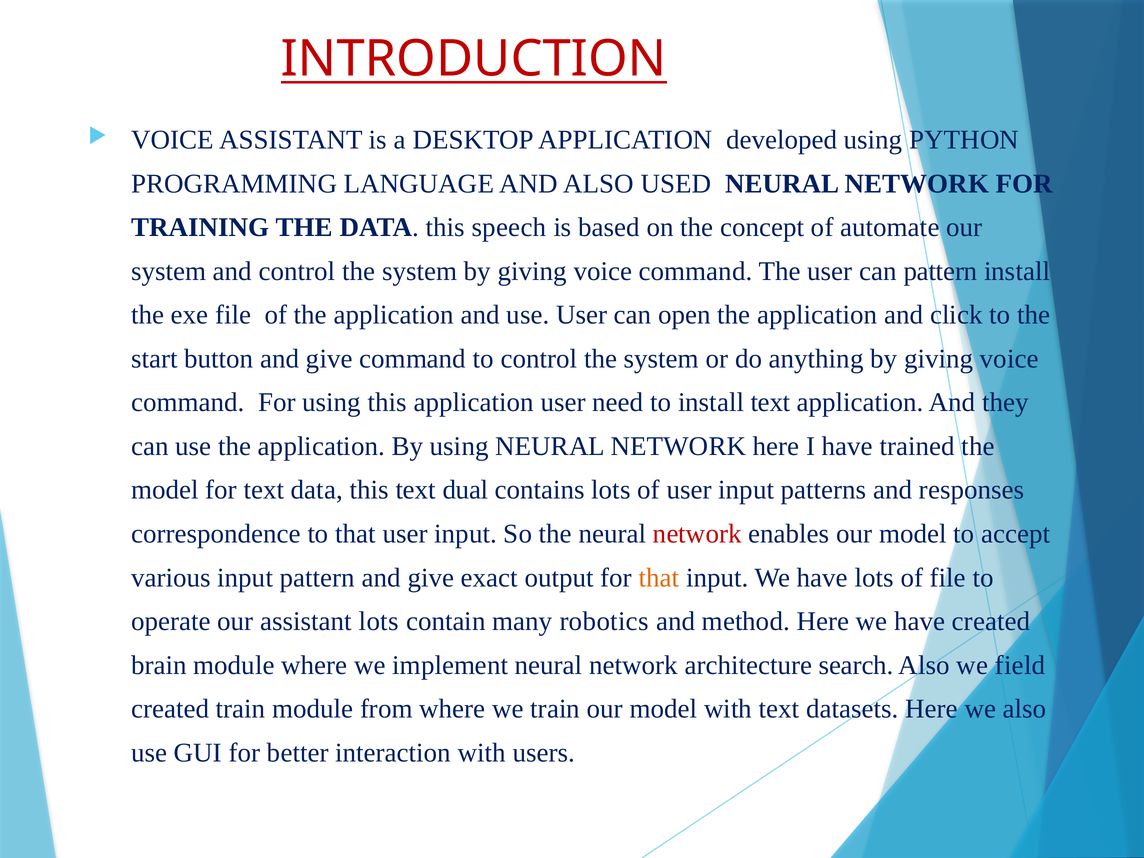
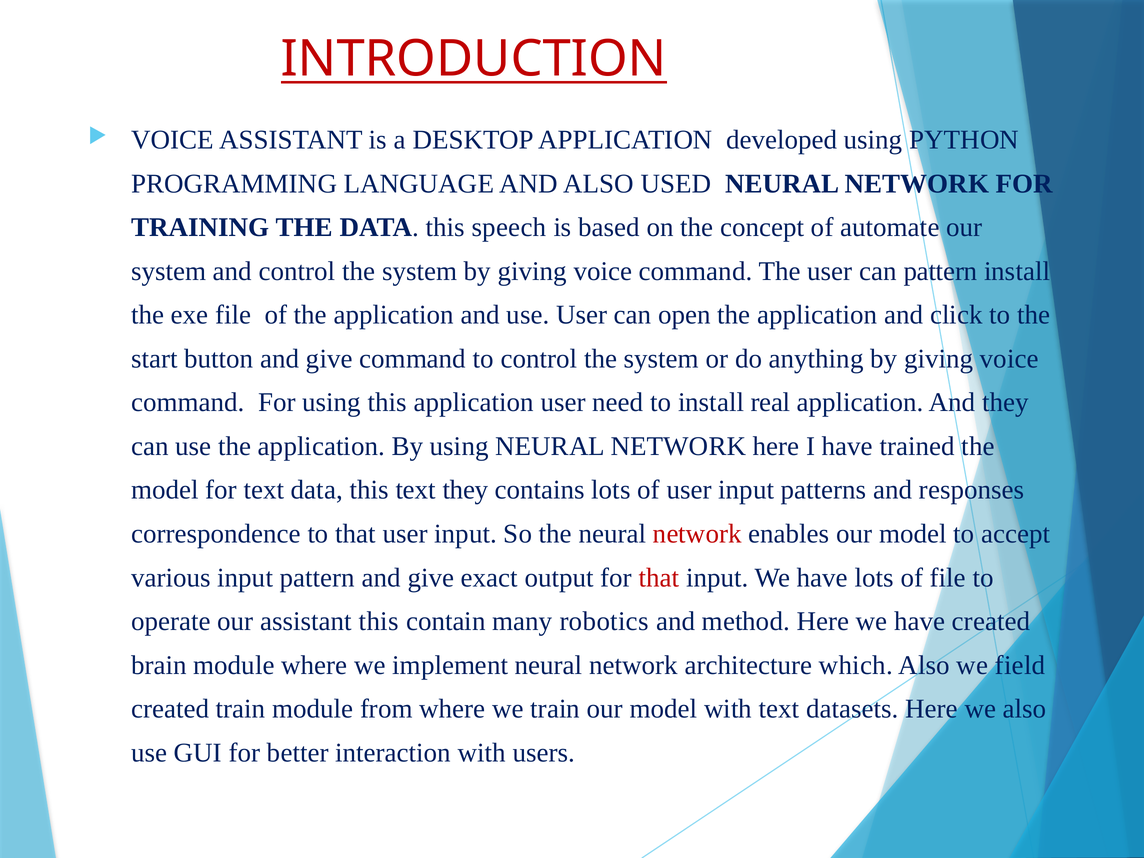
install text: text -> real (770, 403)
text dual: dual -> they (465, 490)
that colour: orange -> red (659, 578)
assistant lots: lots -> this (379, 621)
search: search -> which (856, 665)
